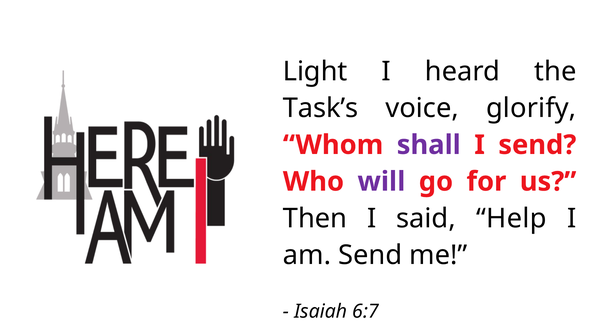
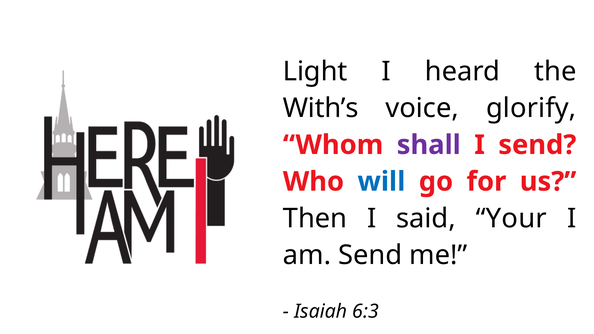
Task’s: Task’s -> With’s (321, 108)
will colour: purple -> blue (381, 182)
Help: Help -> Your (511, 218)
6:7: 6:7 -> 6:3 (366, 312)
